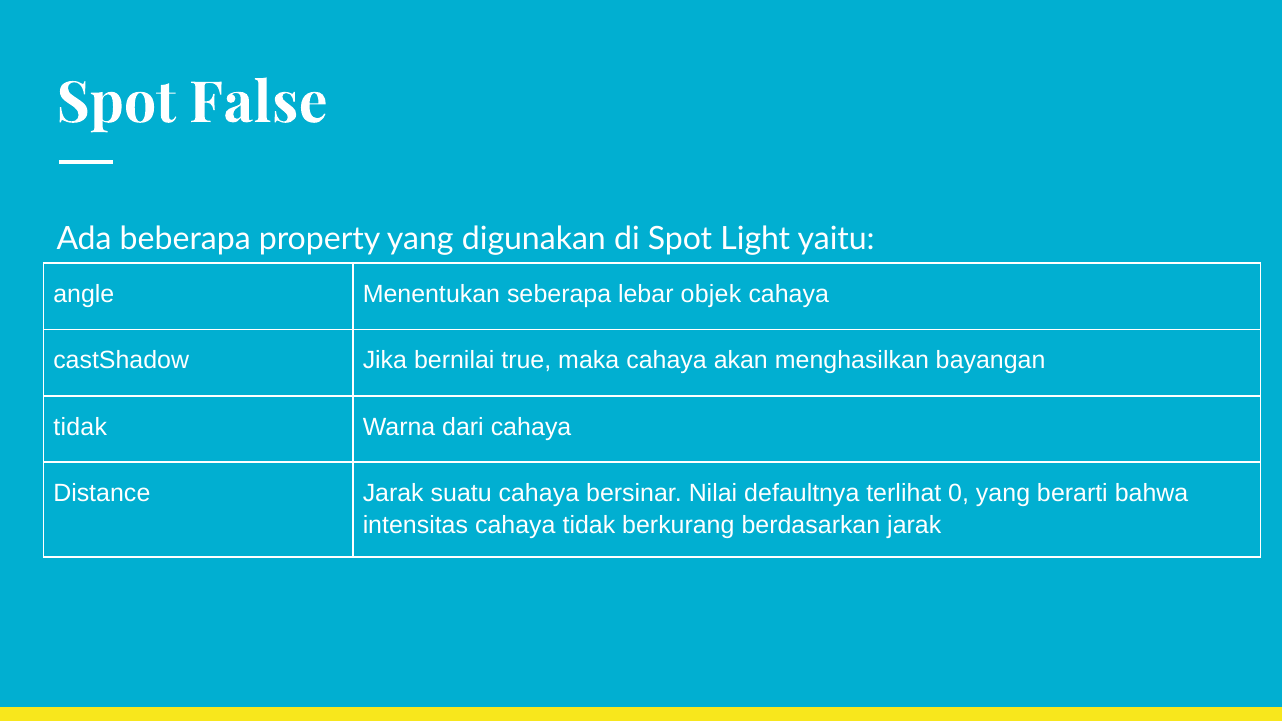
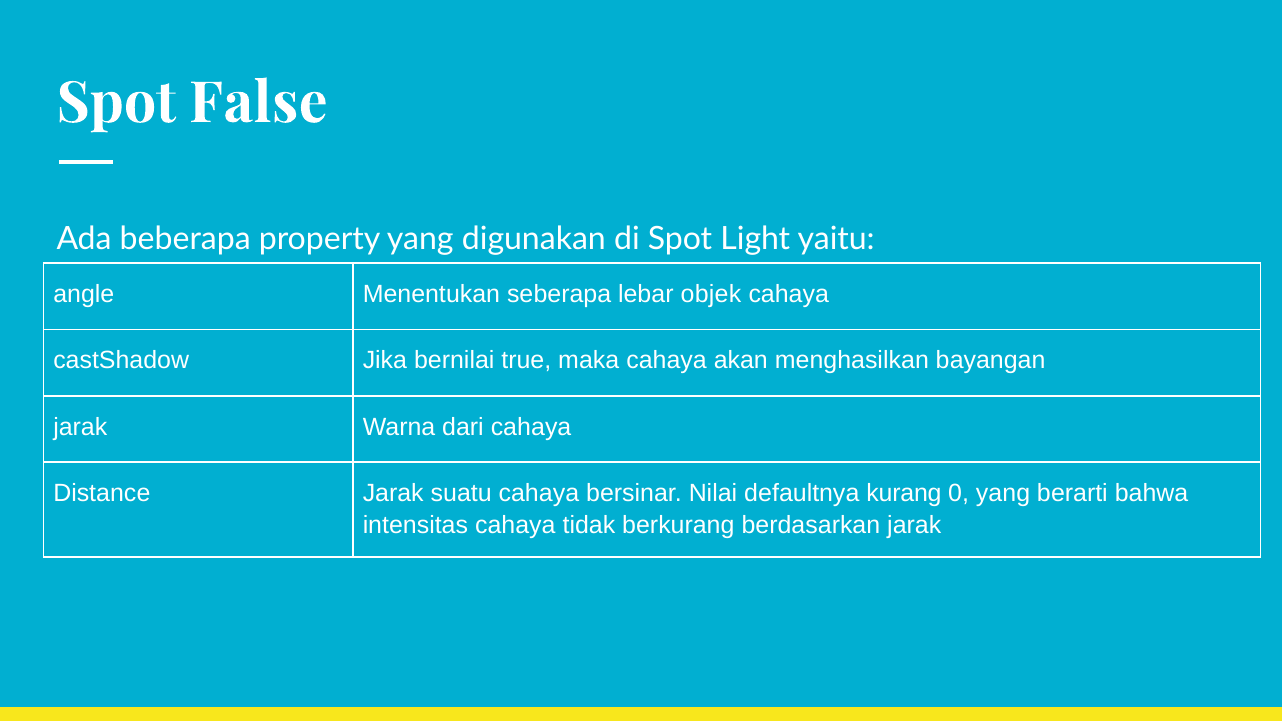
tidak: tidak -> jarak (80, 427)
terlihat: terlihat -> kurang (904, 494)
